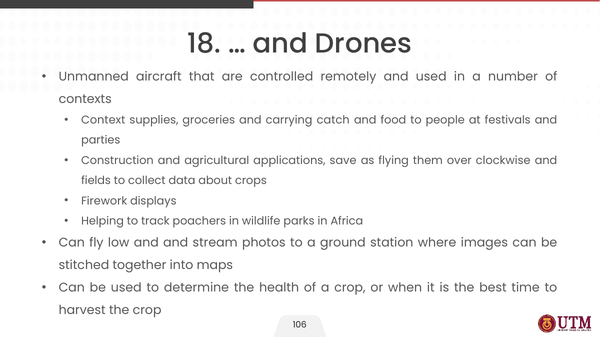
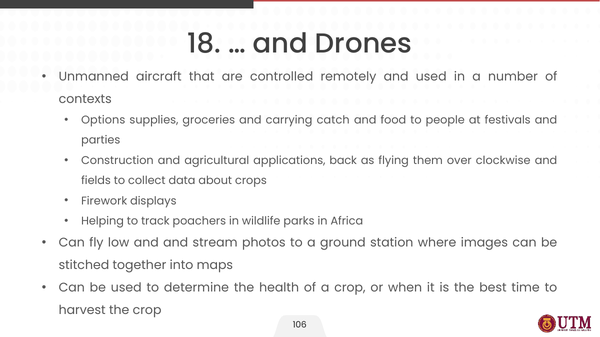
Context: Context -> Options (103, 120)
save: save -> back (343, 161)
